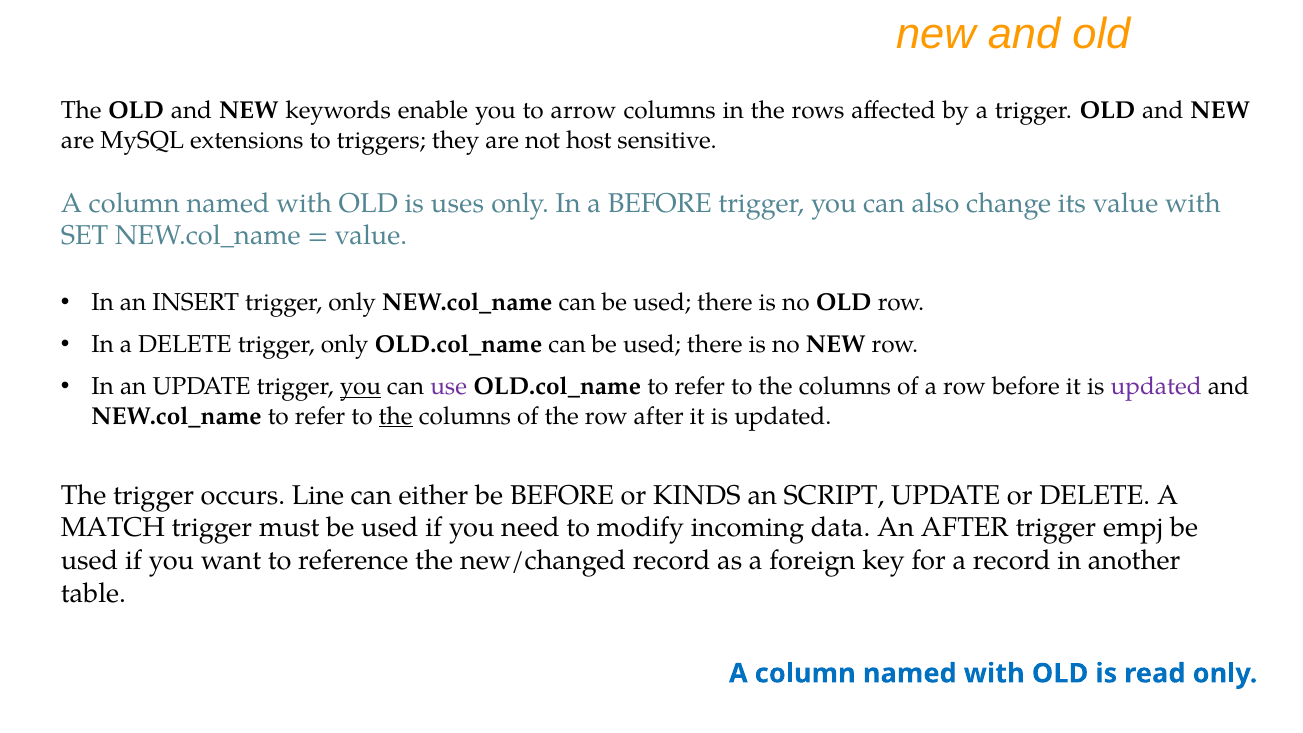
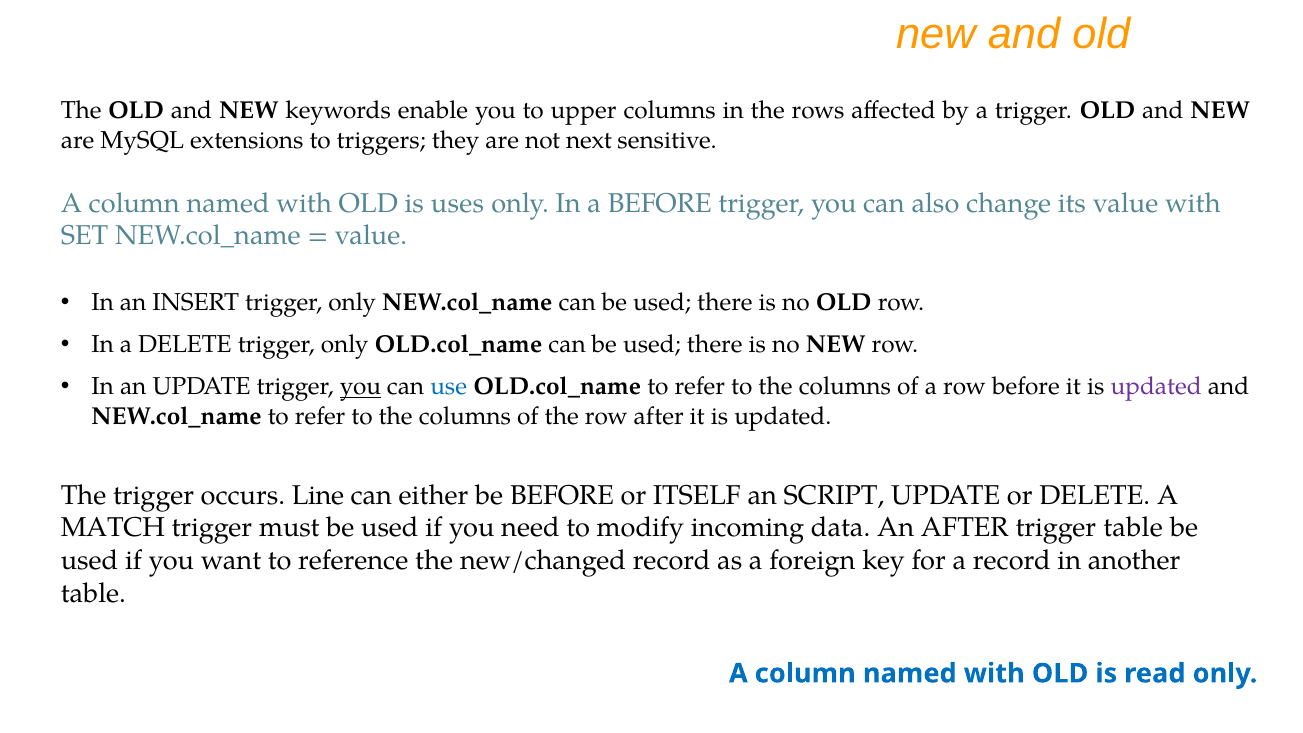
arrow: arrow -> upper (584, 111)
host: host -> next (589, 140)
use colour: purple -> blue (449, 387)
the underline: present -> none (396, 416)
KINDS: KINDS -> ITSELF (697, 495)
trigger empj: empj -> table (1133, 528)
